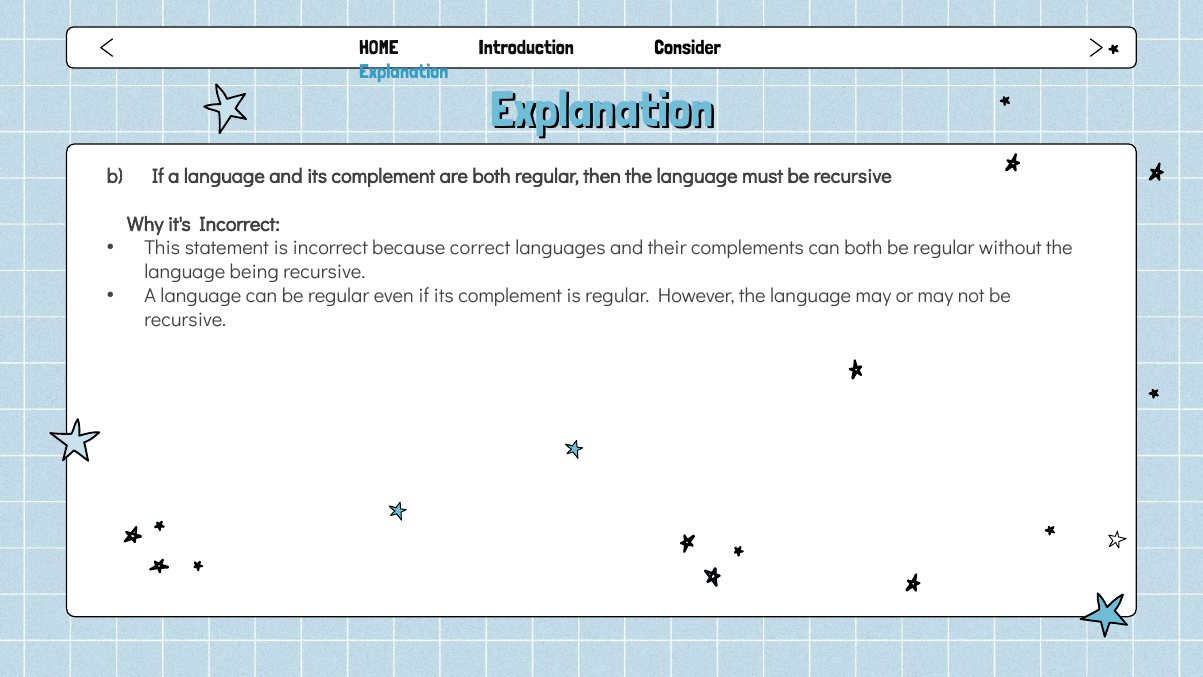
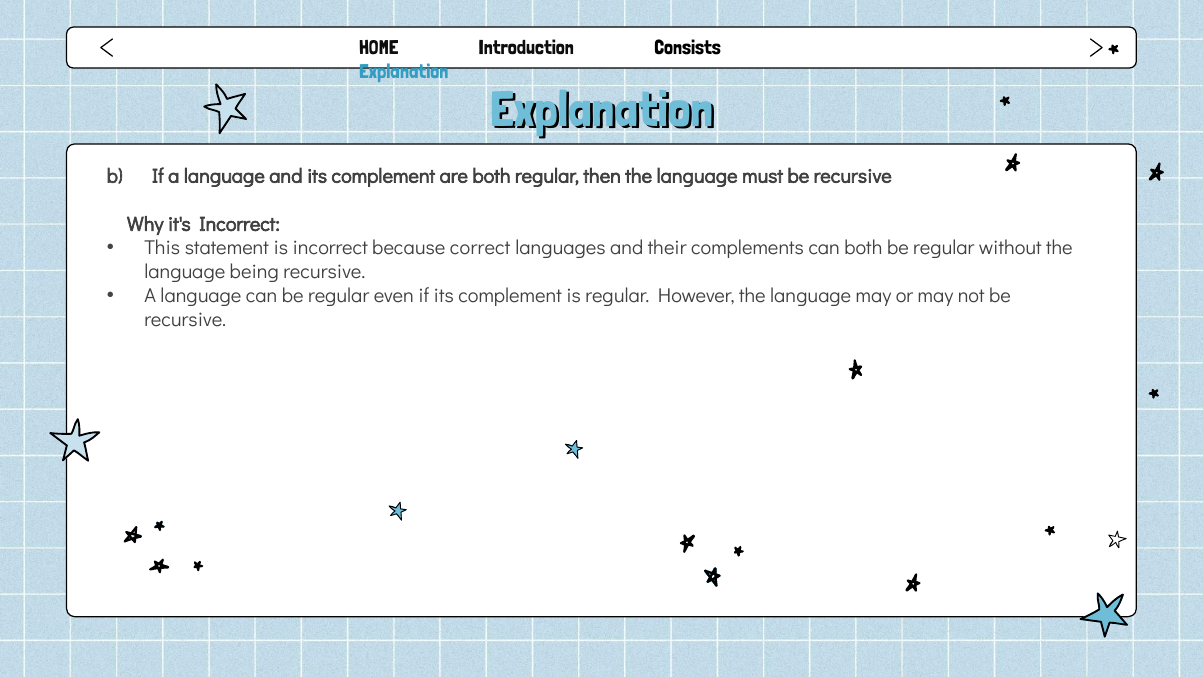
Consider: Consider -> Consists (688, 48)
